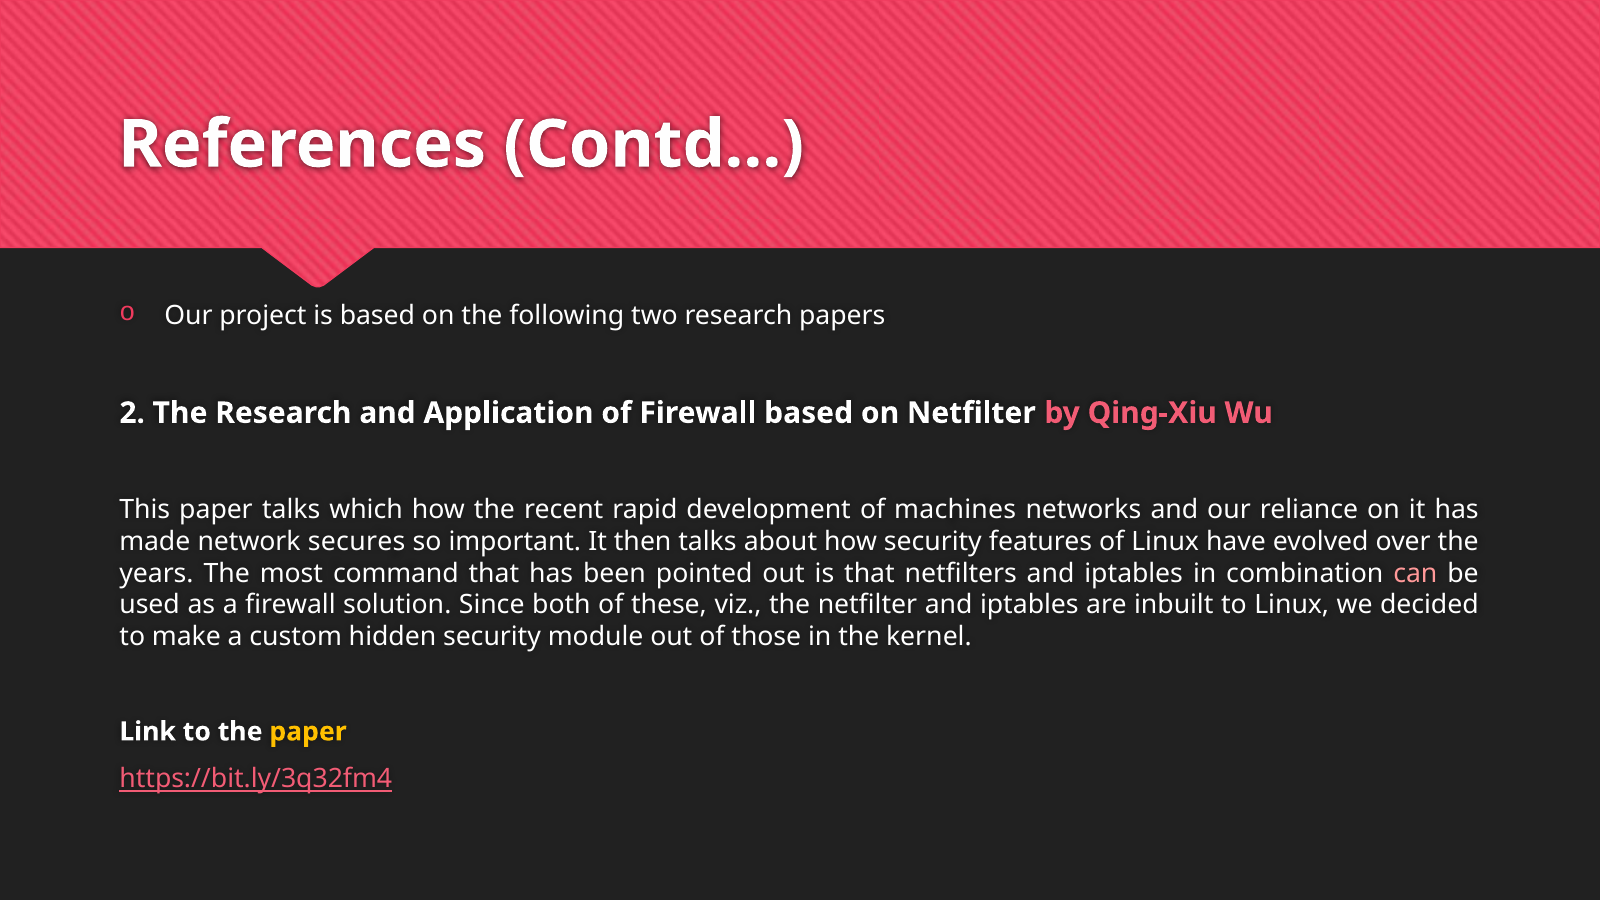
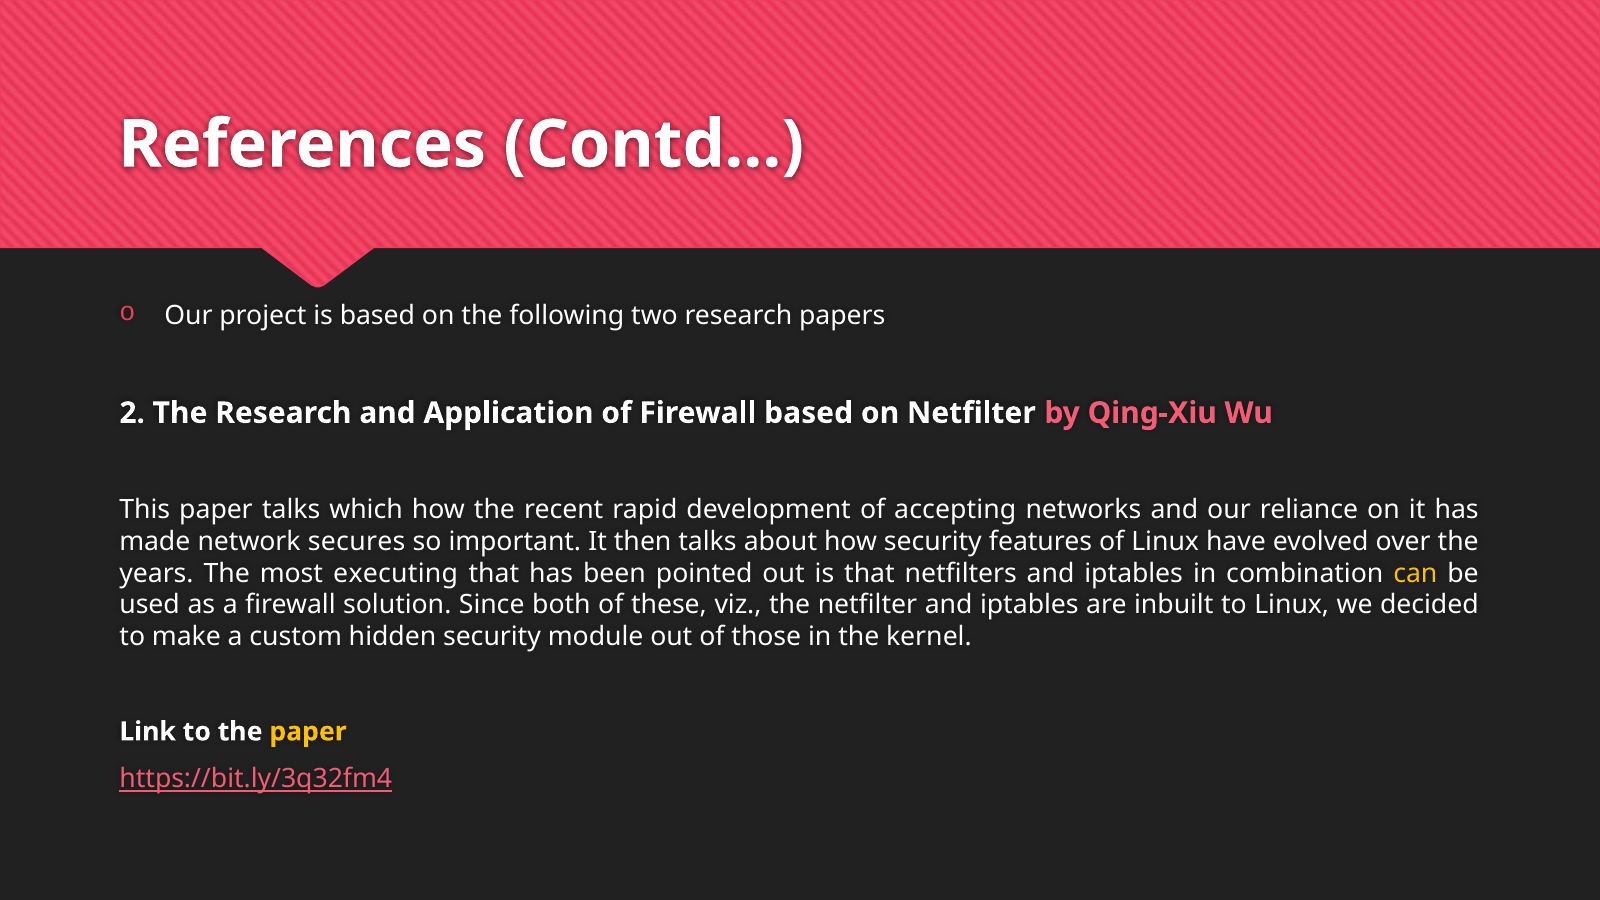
machines: machines -> accepting (955, 509)
command: command -> executing (396, 573)
can colour: pink -> yellow (1415, 573)
